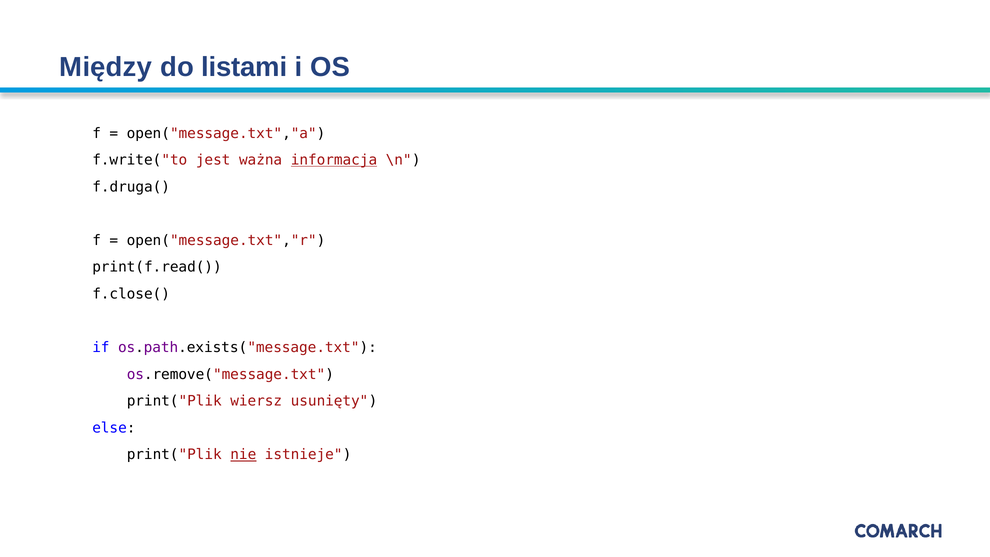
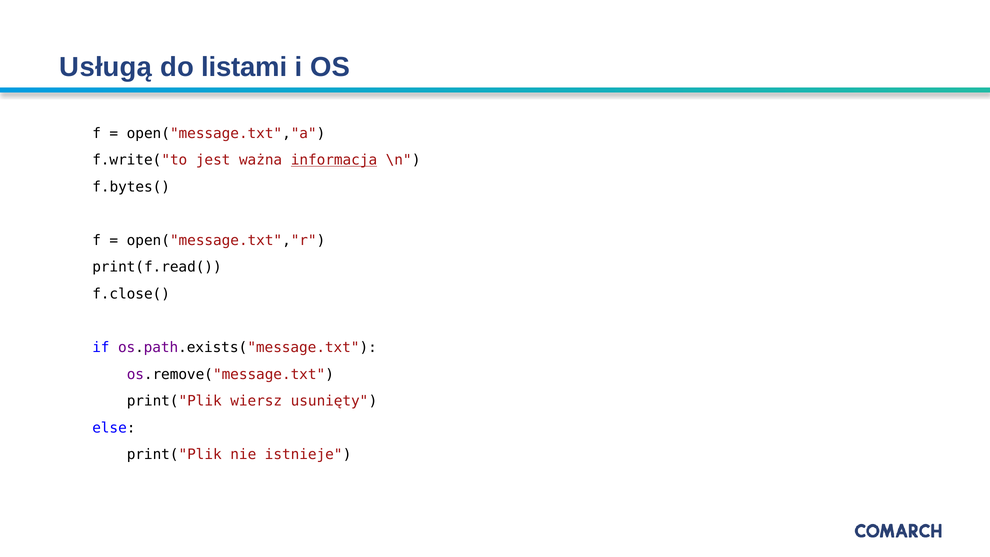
Między: Między -> Usługą (106, 67)
f.druga(: f.druga( -> f.bytes( (131, 187)
nie underline: present -> none (243, 455)
